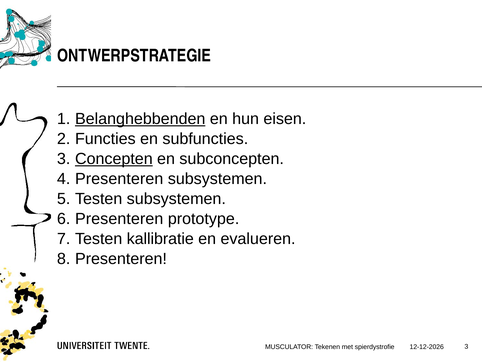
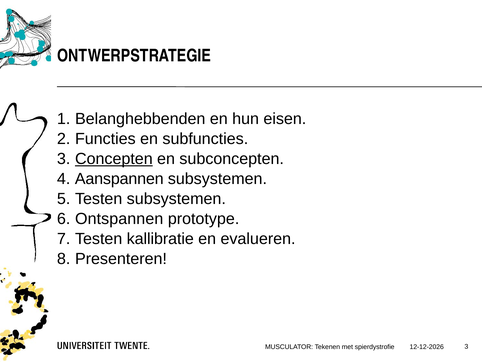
Belanghebbenden underline: present -> none (140, 119)
Presenteren: Presenteren -> Aanspannen (119, 179)
Presenteren: Presenteren -> Ontspannen (119, 218)
